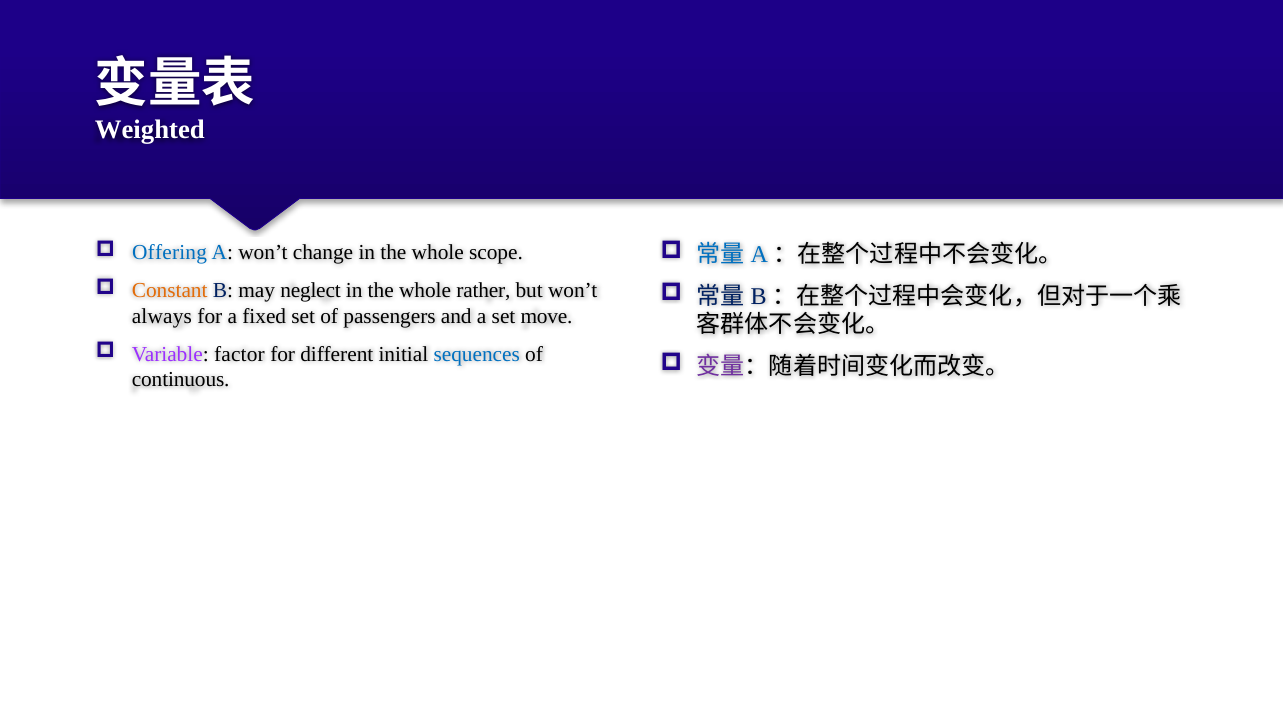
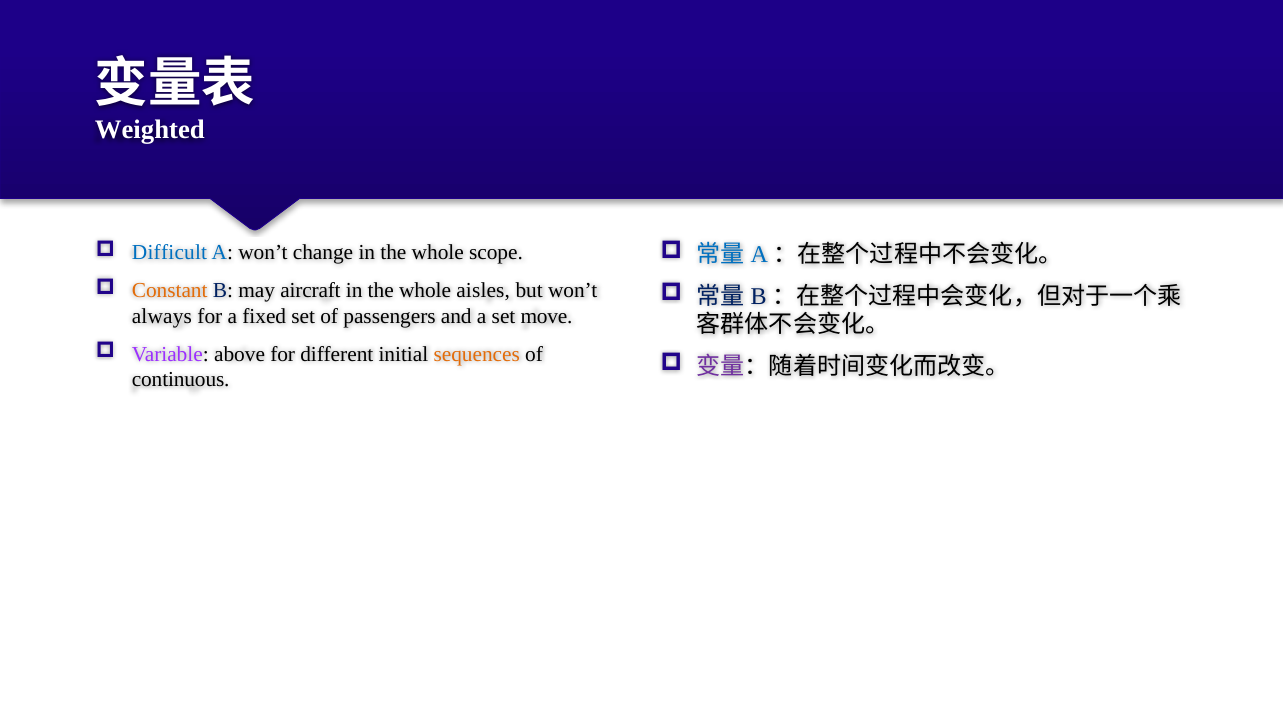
Offering: Offering -> Difficult (170, 253)
neglect: neglect -> aircraft (310, 291)
rather: rather -> aisles (483, 291)
factor: factor -> above (240, 355)
sequences colour: blue -> orange (477, 355)
